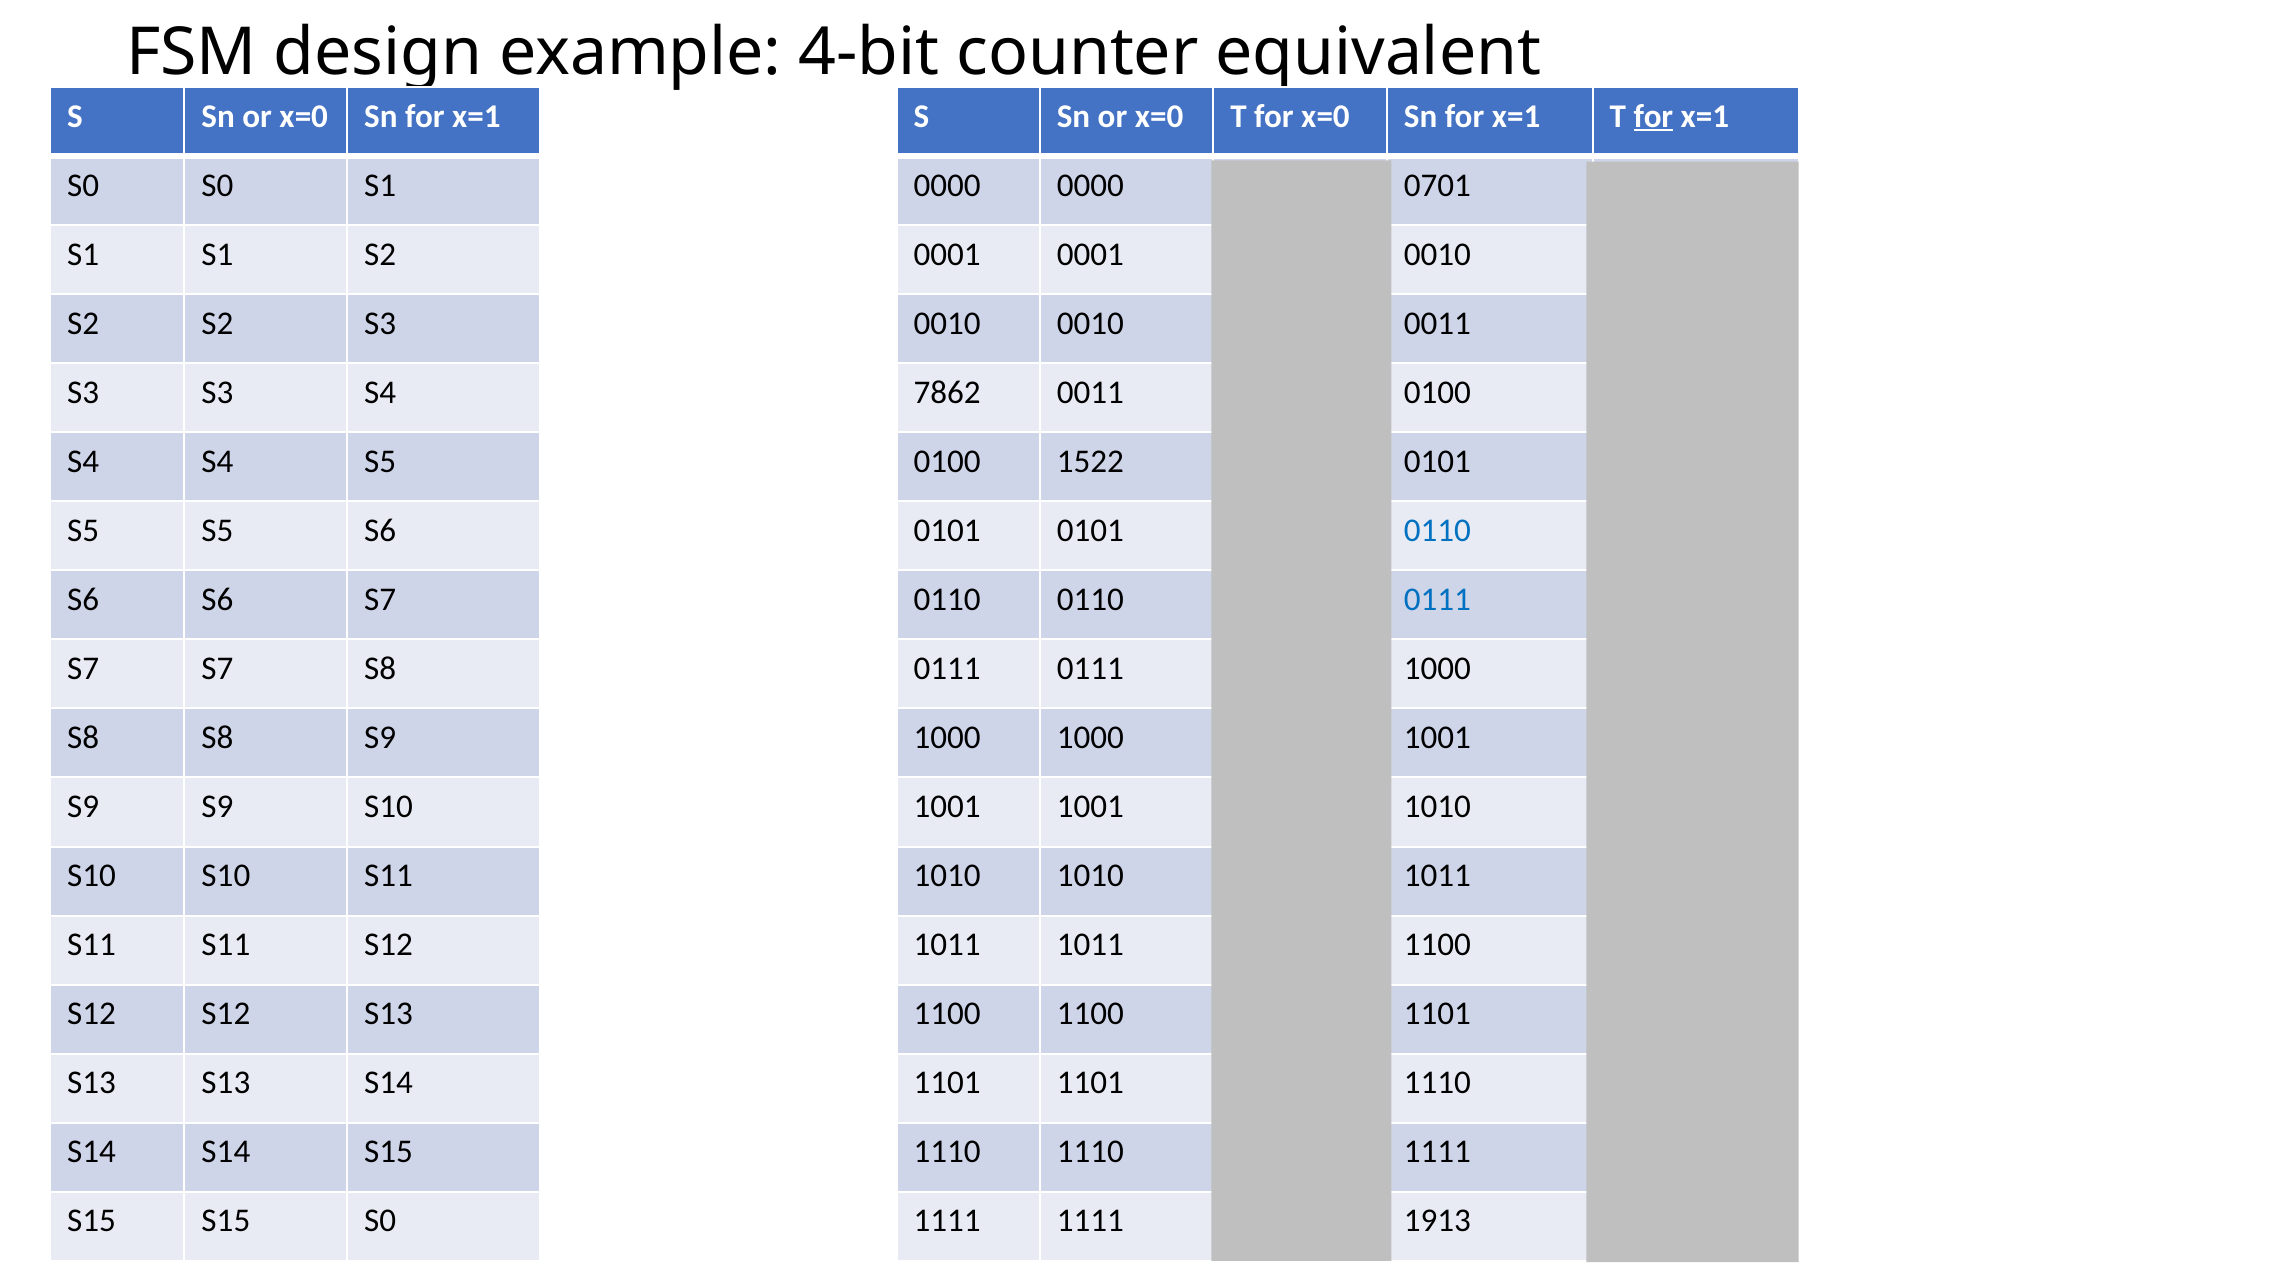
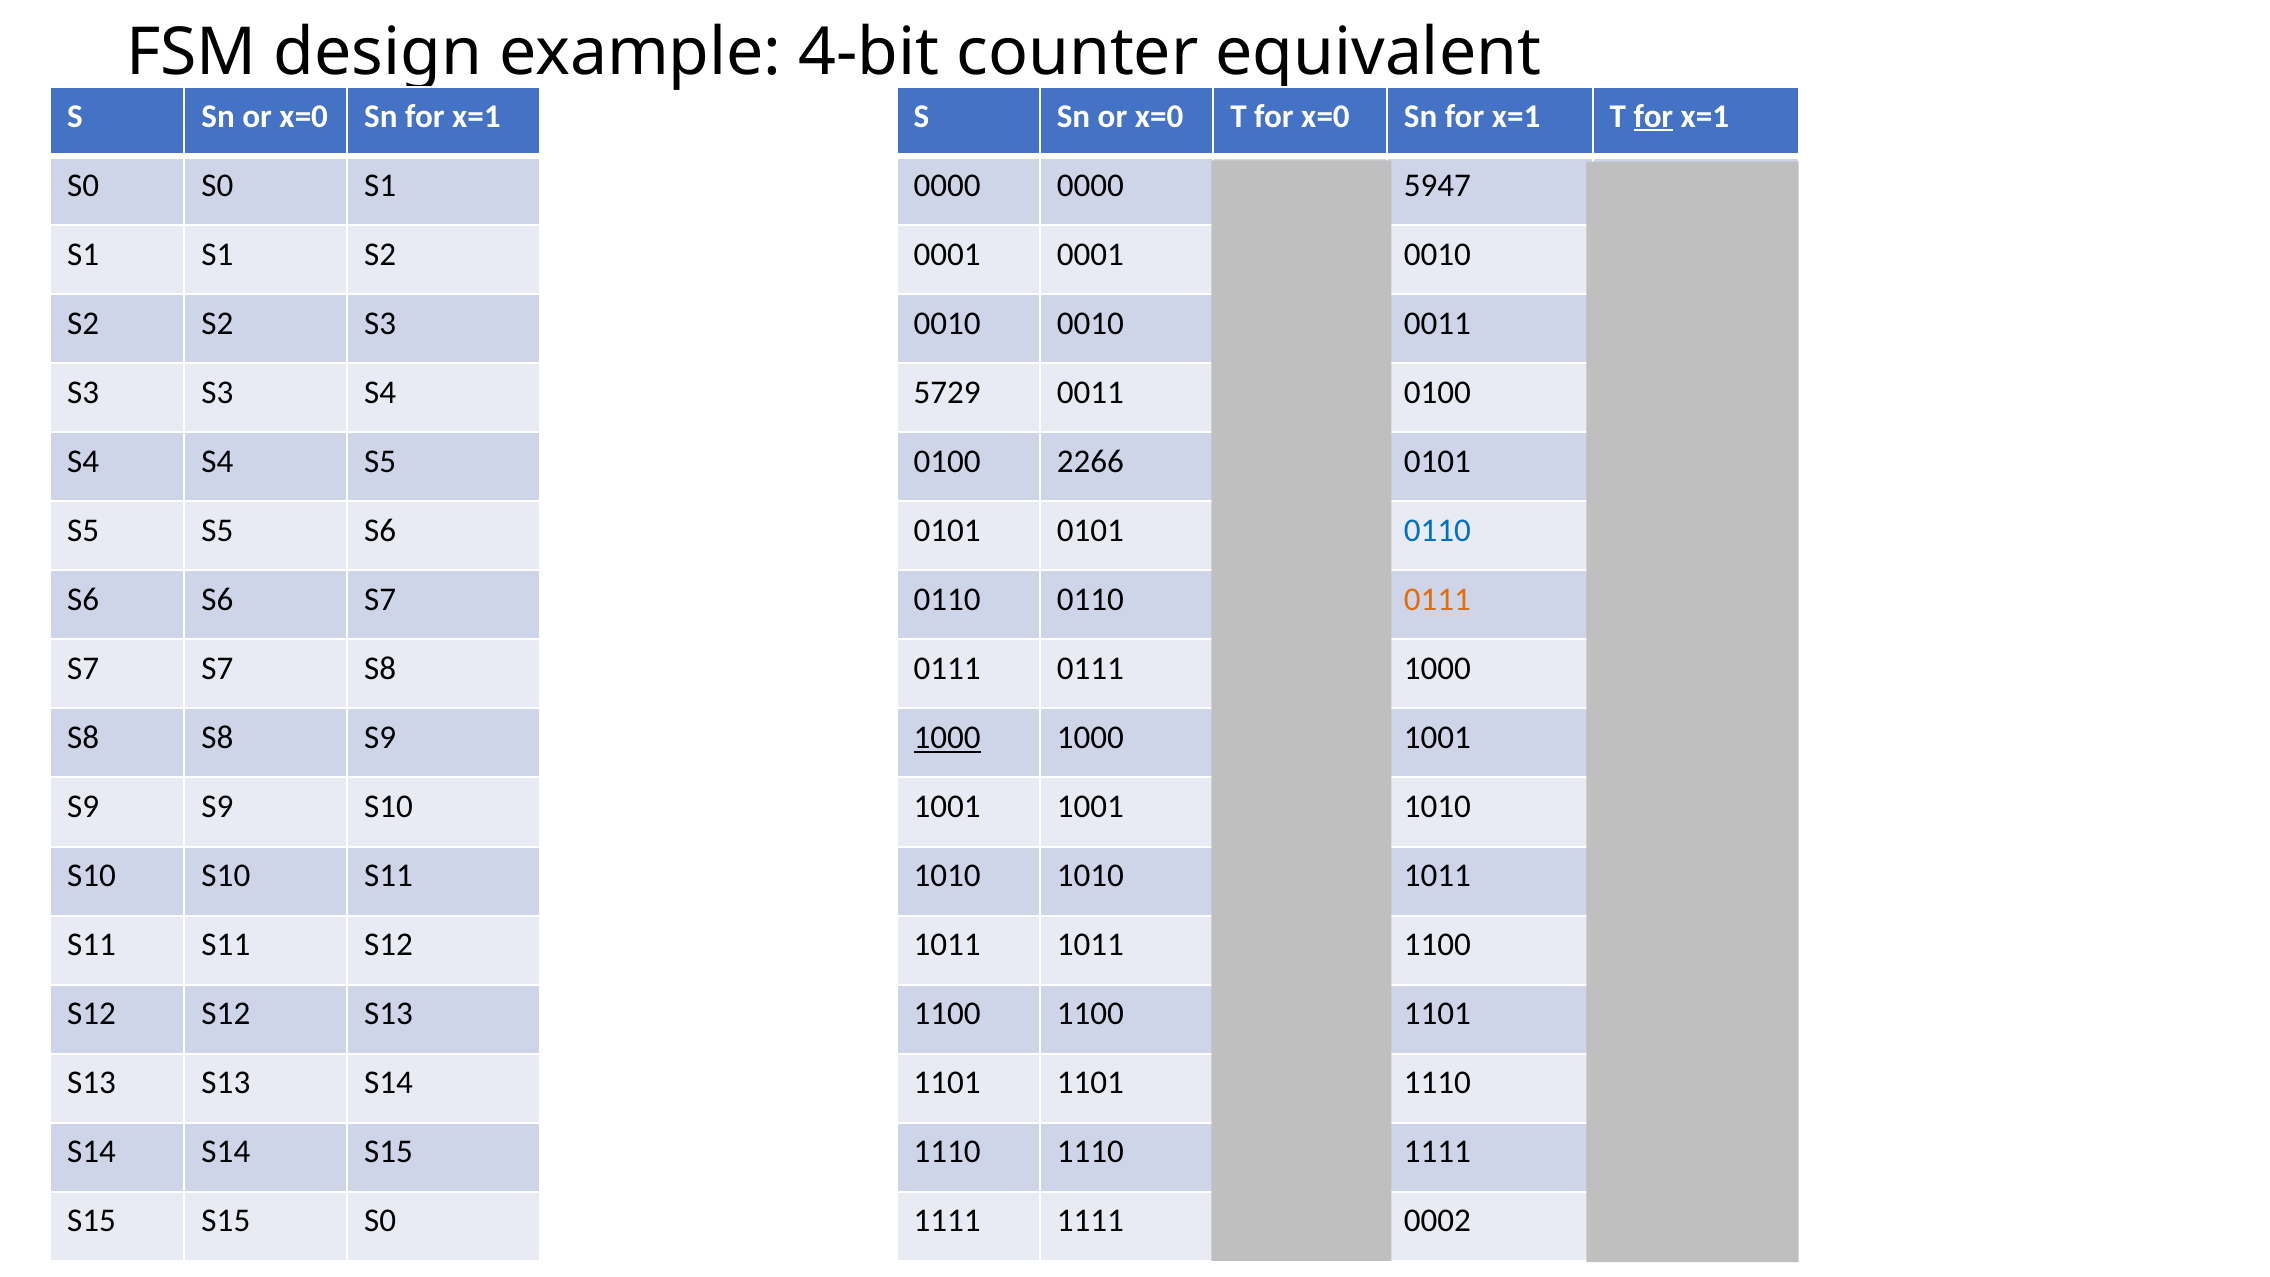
0701: 0701 -> 5947 (1437, 185)
7862: 7862 -> 5729 (947, 392)
1522: 1522 -> 2266 (1090, 461)
0111 colour: blue -> orange (1437, 599)
1000 underline: none -> present (947, 737)
1913: 1913 -> 0002 (1437, 1221)
